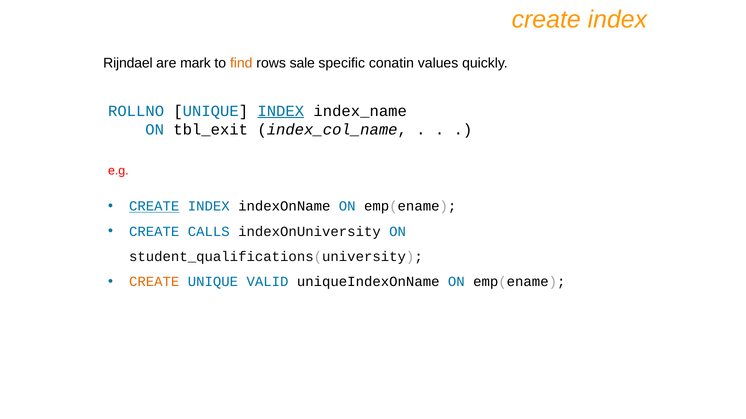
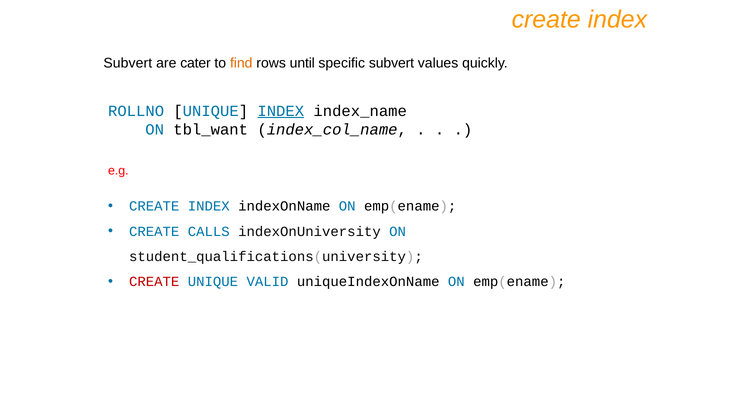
Rijndael: Rijndael -> Subvert (128, 63)
mark: mark -> cater (196, 63)
sale: sale -> until (302, 63)
specific conatin: conatin -> subvert (392, 63)
tbl_exit: tbl_exit -> tbl_want (211, 130)
CREATE underline: present -> none (154, 207)
CREATE colour: orange -> red (154, 282)
